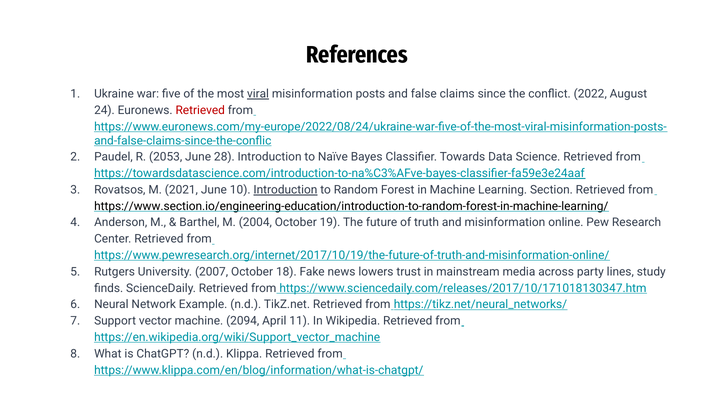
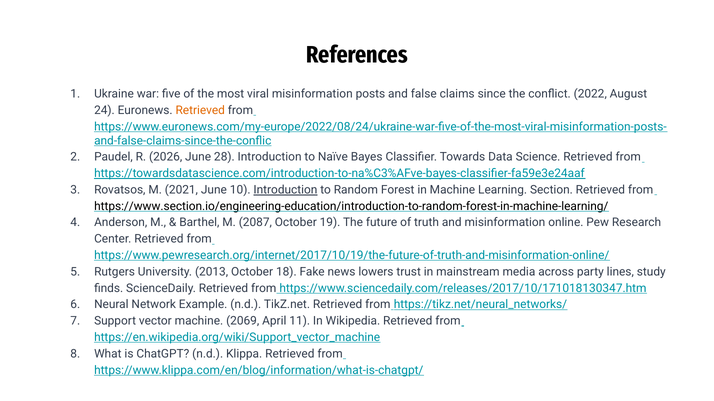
viral underline: present -> none (258, 94)
Retrieved colour: red -> orange (200, 110)
2053: 2053 -> 2026 (166, 157)
2004: 2004 -> 2087 (255, 223)
2007: 2007 -> 2013 (212, 272)
2094: 2094 -> 2069 (243, 321)
